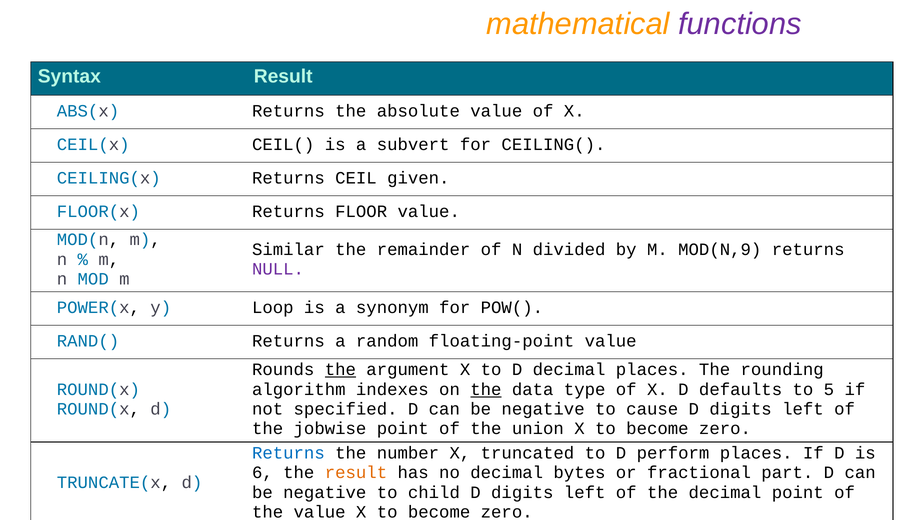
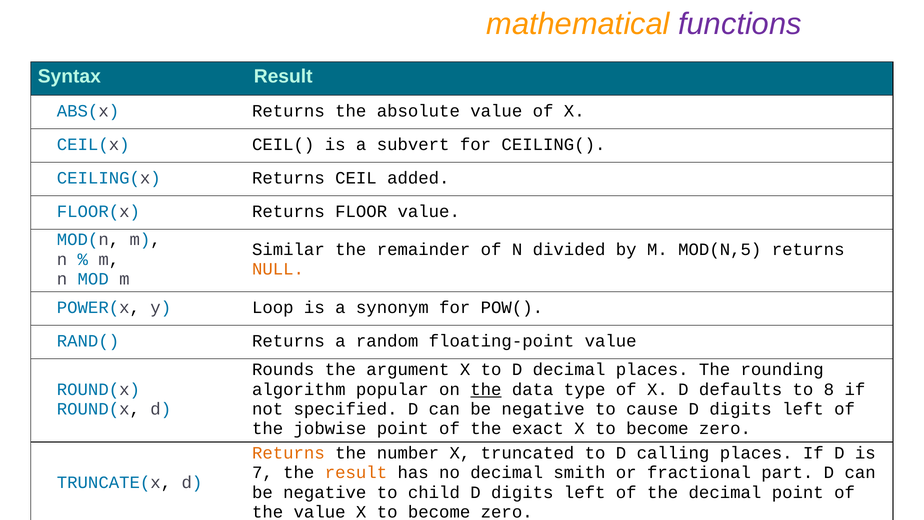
given: given -> added (418, 178)
MOD(N,9: MOD(N,9 -> MOD(N,5 (720, 249)
NULL colour: purple -> orange (278, 269)
the underline: present -> none (340, 370)
indexes: indexes -> popular (392, 389)
5: 5 -> 8 (829, 389)
union: union -> exact (538, 429)
Returns colour: blue -> orange (288, 453)
perform: perform -> calling (673, 453)
6: 6 -> 7 (262, 472)
bytes: bytes -> smith (579, 472)
